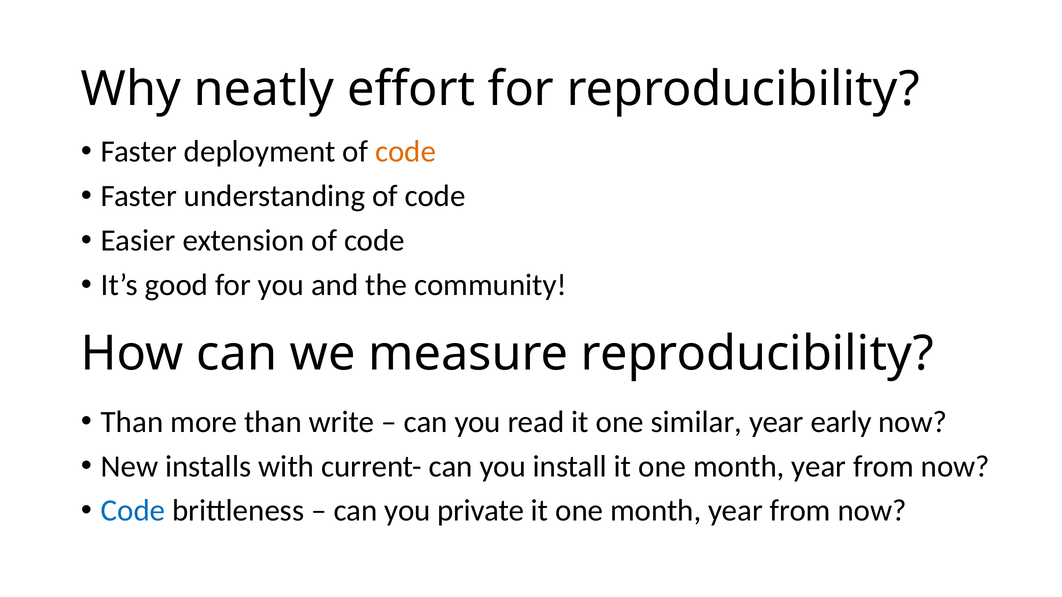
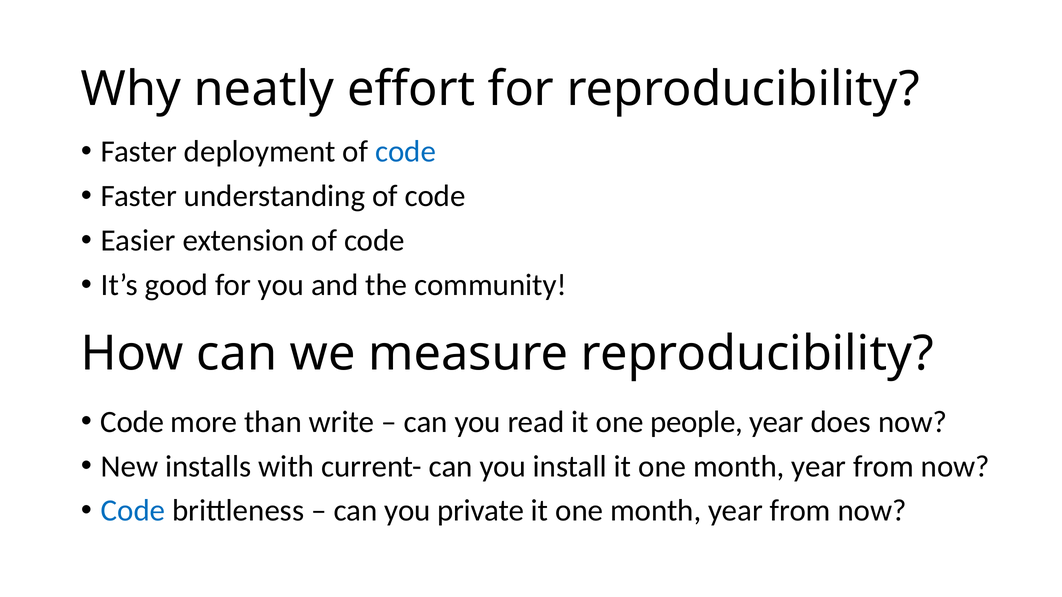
code colour: orange -> blue (406, 152)
Than: Than -> Code (132, 422)
similar: similar -> people (697, 422)
early: early -> does (841, 422)
